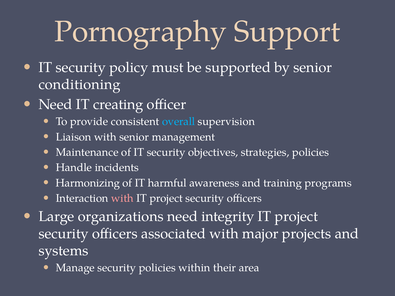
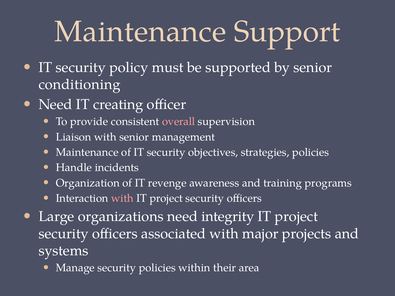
Pornography: Pornography -> Maintenance (140, 32)
overall colour: light blue -> pink (179, 122)
Harmonizing: Harmonizing -> Organization (88, 183)
harmful: harmful -> revenge (167, 183)
